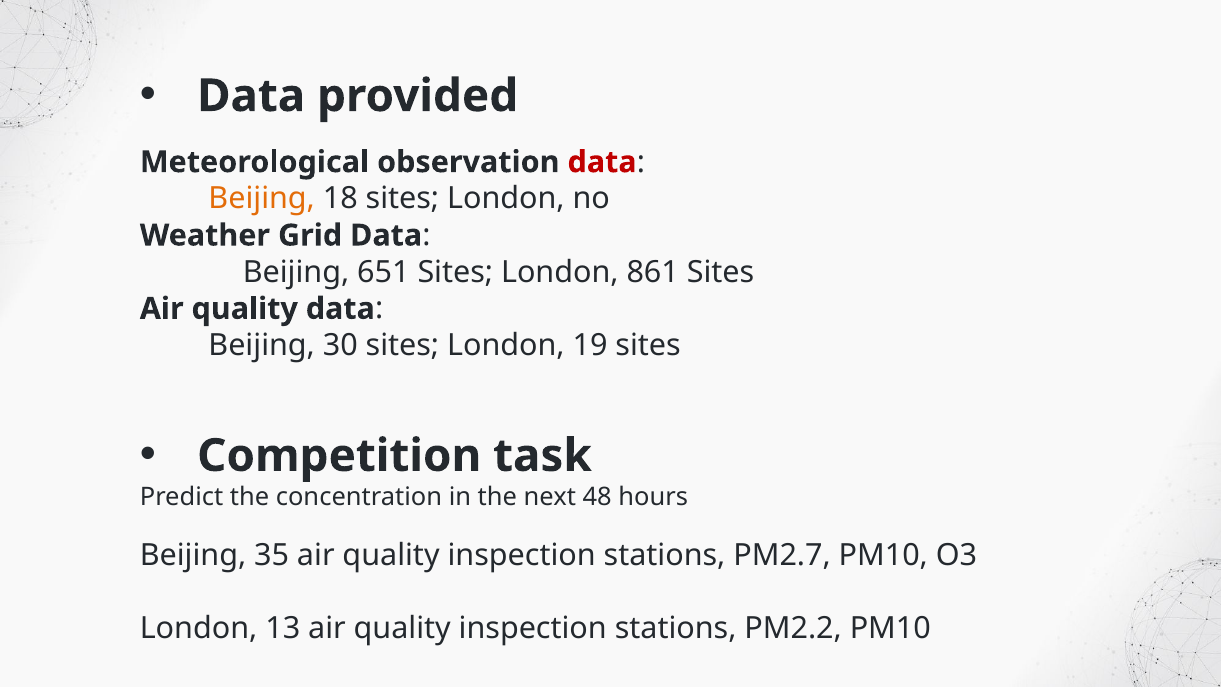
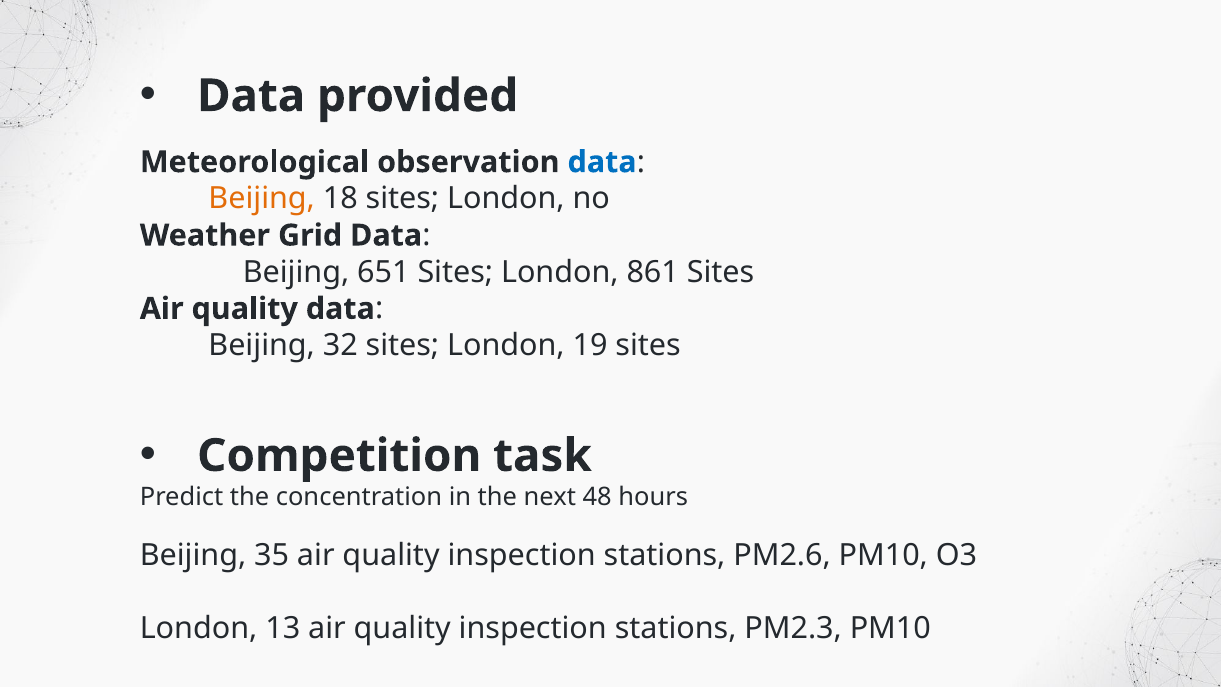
data colour: red -> blue (602, 162)
30: 30 -> 32 (340, 345)
PM2.7: PM2.7 -> PM2.6 (782, 555)
PM2.2: PM2.2 -> PM2.3 (793, 629)
